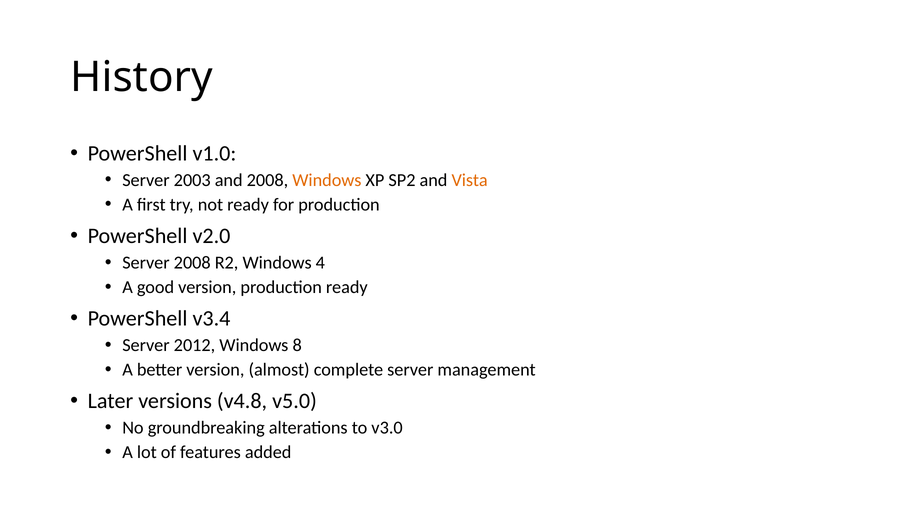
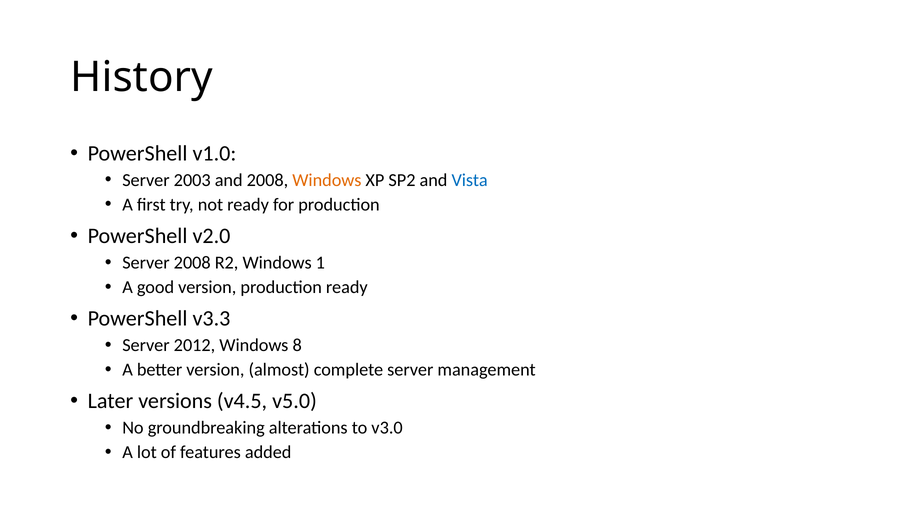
Vista colour: orange -> blue (470, 180)
4: 4 -> 1 (320, 263)
v3.4: v3.4 -> v3.3 (211, 319)
v4.8: v4.8 -> v4.5 (242, 401)
